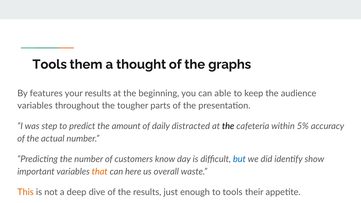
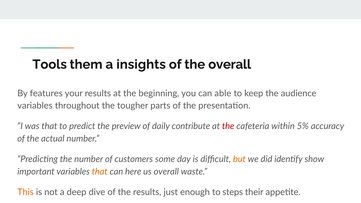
thought: thought -> insights (141, 64)
the graphs: graphs -> overall (230, 64)
was step: step -> that (49, 126)
amount: amount -> preview (126, 126)
distracted: distracted -> contribute (191, 126)
the colour: black -> red (228, 126)
know: know -> some (165, 159)
but colour: blue -> orange (239, 159)
to tools: tools -> steps (233, 192)
